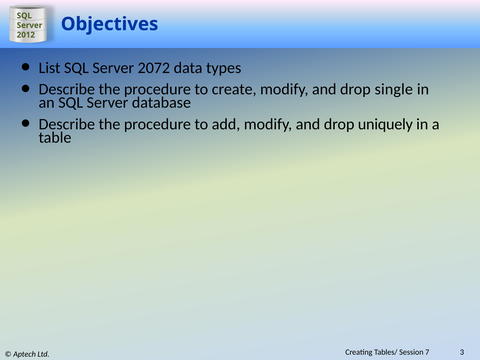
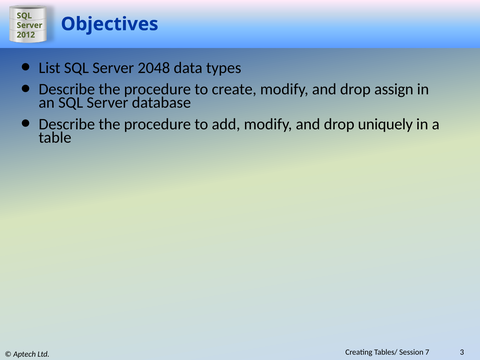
2072: 2072 -> 2048 (154, 68)
single: single -> assign (394, 89)
